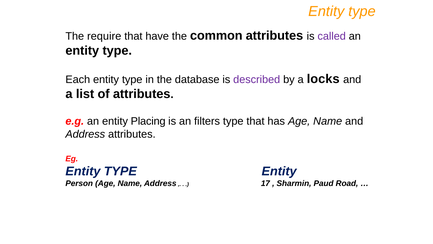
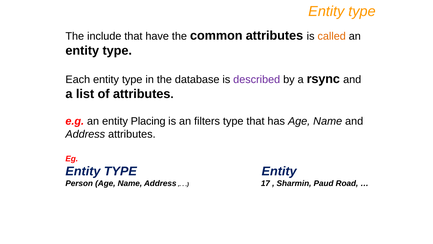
require: require -> include (104, 36)
called colour: purple -> orange (332, 36)
locks: locks -> rsync (323, 79)
